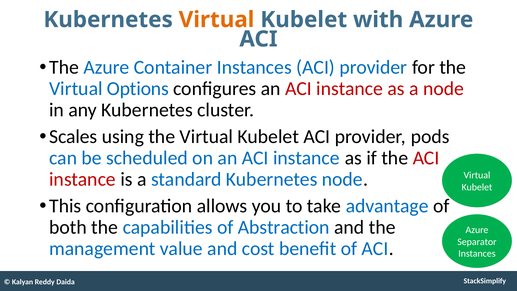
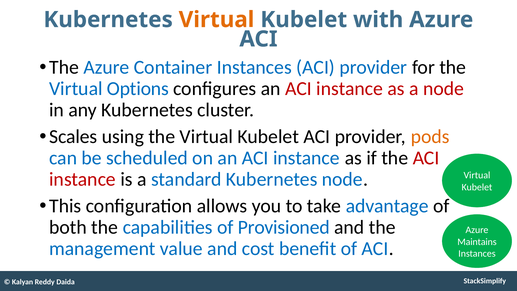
pods colour: black -> orange (430, 137)
Abstraction: Abstraction -> Provisioned (284, 227)
Separator: Separator -> Maintains (477, 242)
